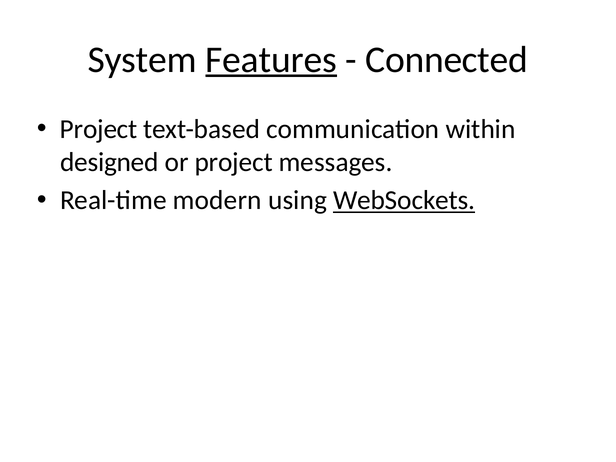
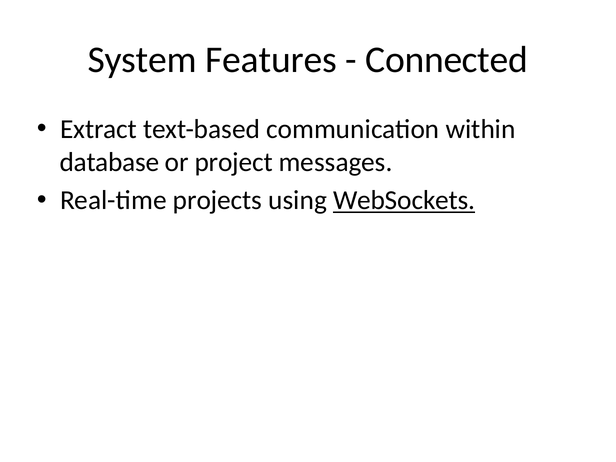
Features underline: present -> none (271, 60)
Project: Project -> Extract (99, 129)
designed: designed -> database (109, 162)
modern: modern -> projects (217, 200)
